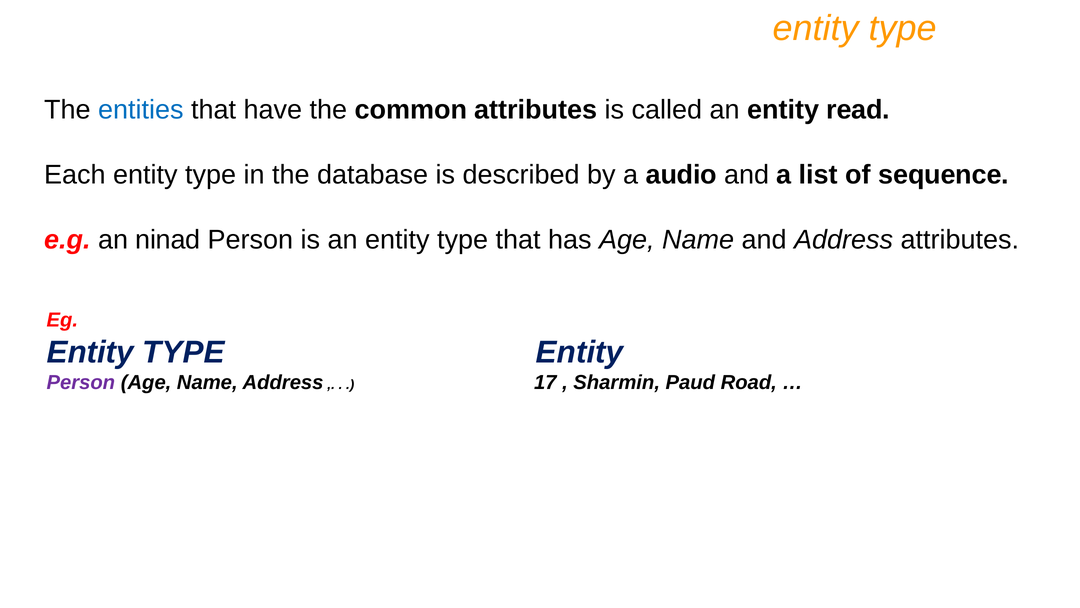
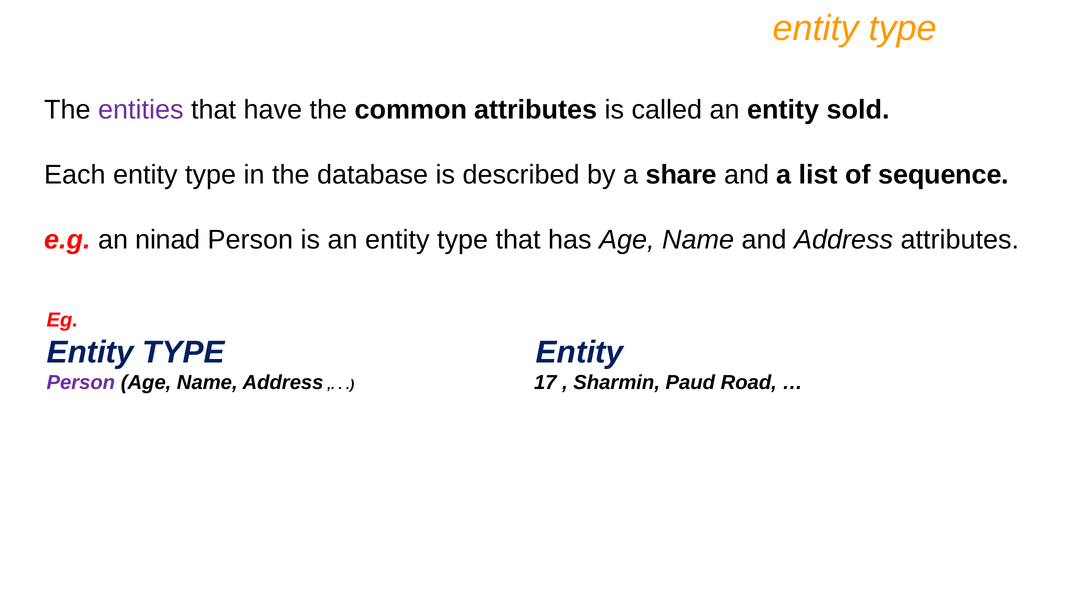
entities colour: blue -> purple (141, 110)
read: read -> sold (858, 110)
audio: audio -> share (681, 175)
